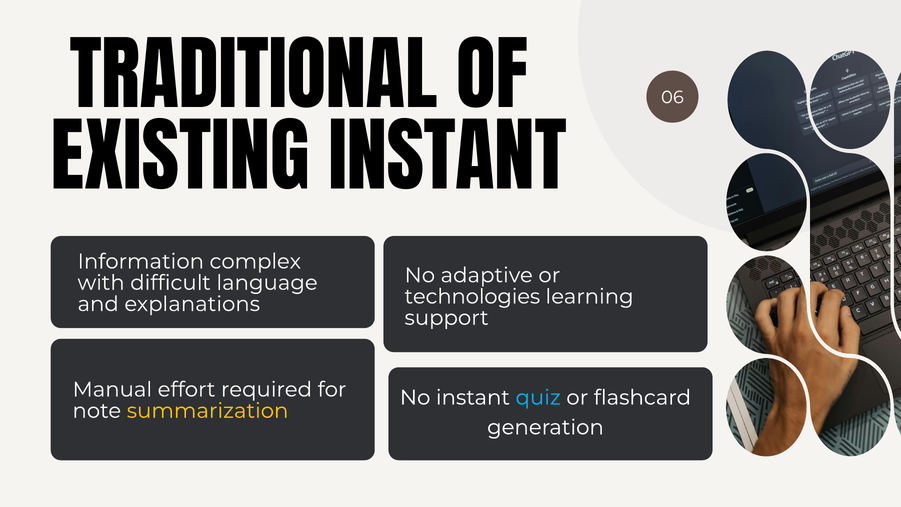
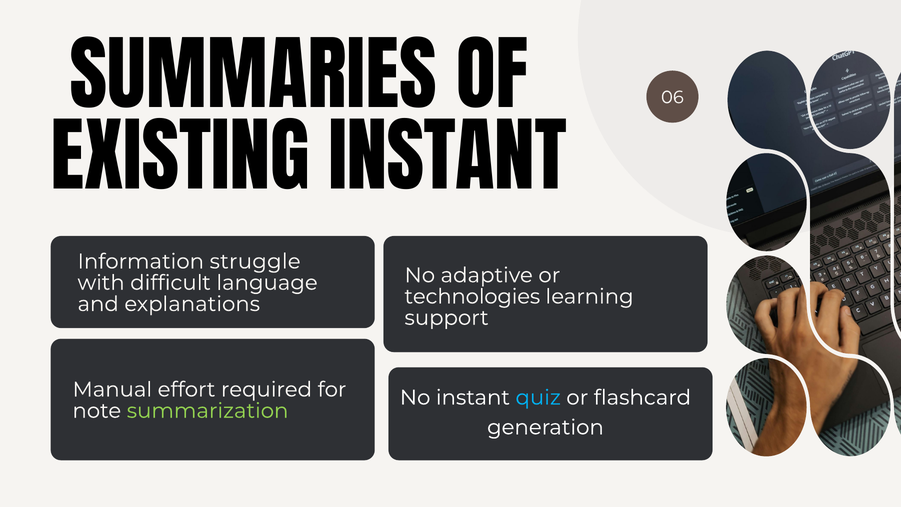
TRADITIONAL: TRADITIONAL -> SUMMARIES (253, 80)
complex: complex -> struggle (255, 261)
summarization colour: yellow -> light green (208, 411)
